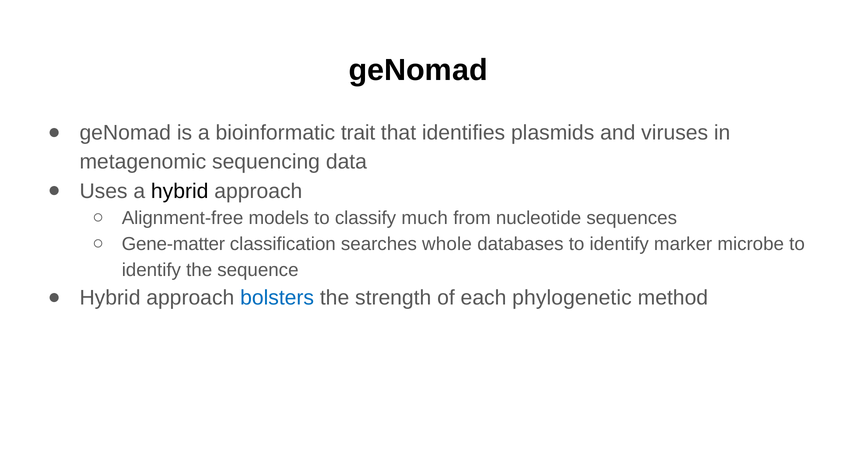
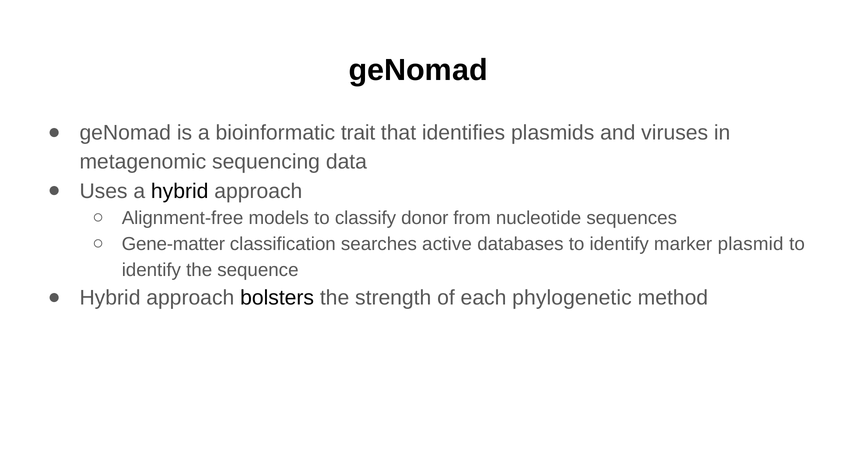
much: much -> donor (425, 218)
whole: whole -> active (447, 244)
microbe: microbe -> plasmid (751, 244)
bolsters colour: blue -> black (277, 298)
